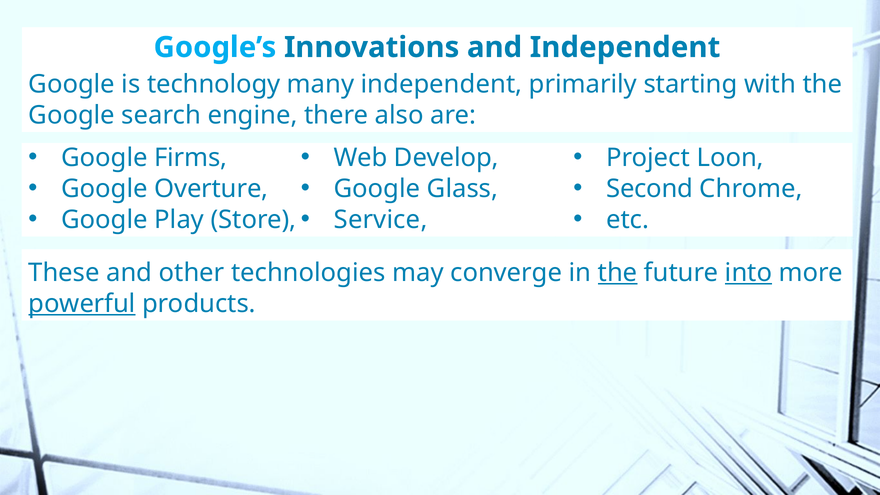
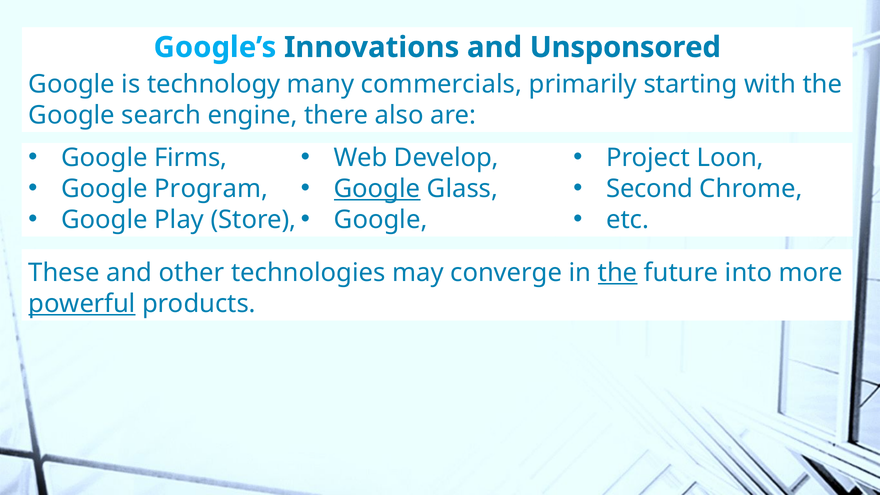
and Independent: Independent -> Unsponsored (625, 47)
many independent: independent -> commercials (441, 84)
Overture: Overture -> Program (211, 189)
Google underline: none -> present (377, 189)
Service: Service -> Google (381, 220)
into underline: present -> none (749, 273)
